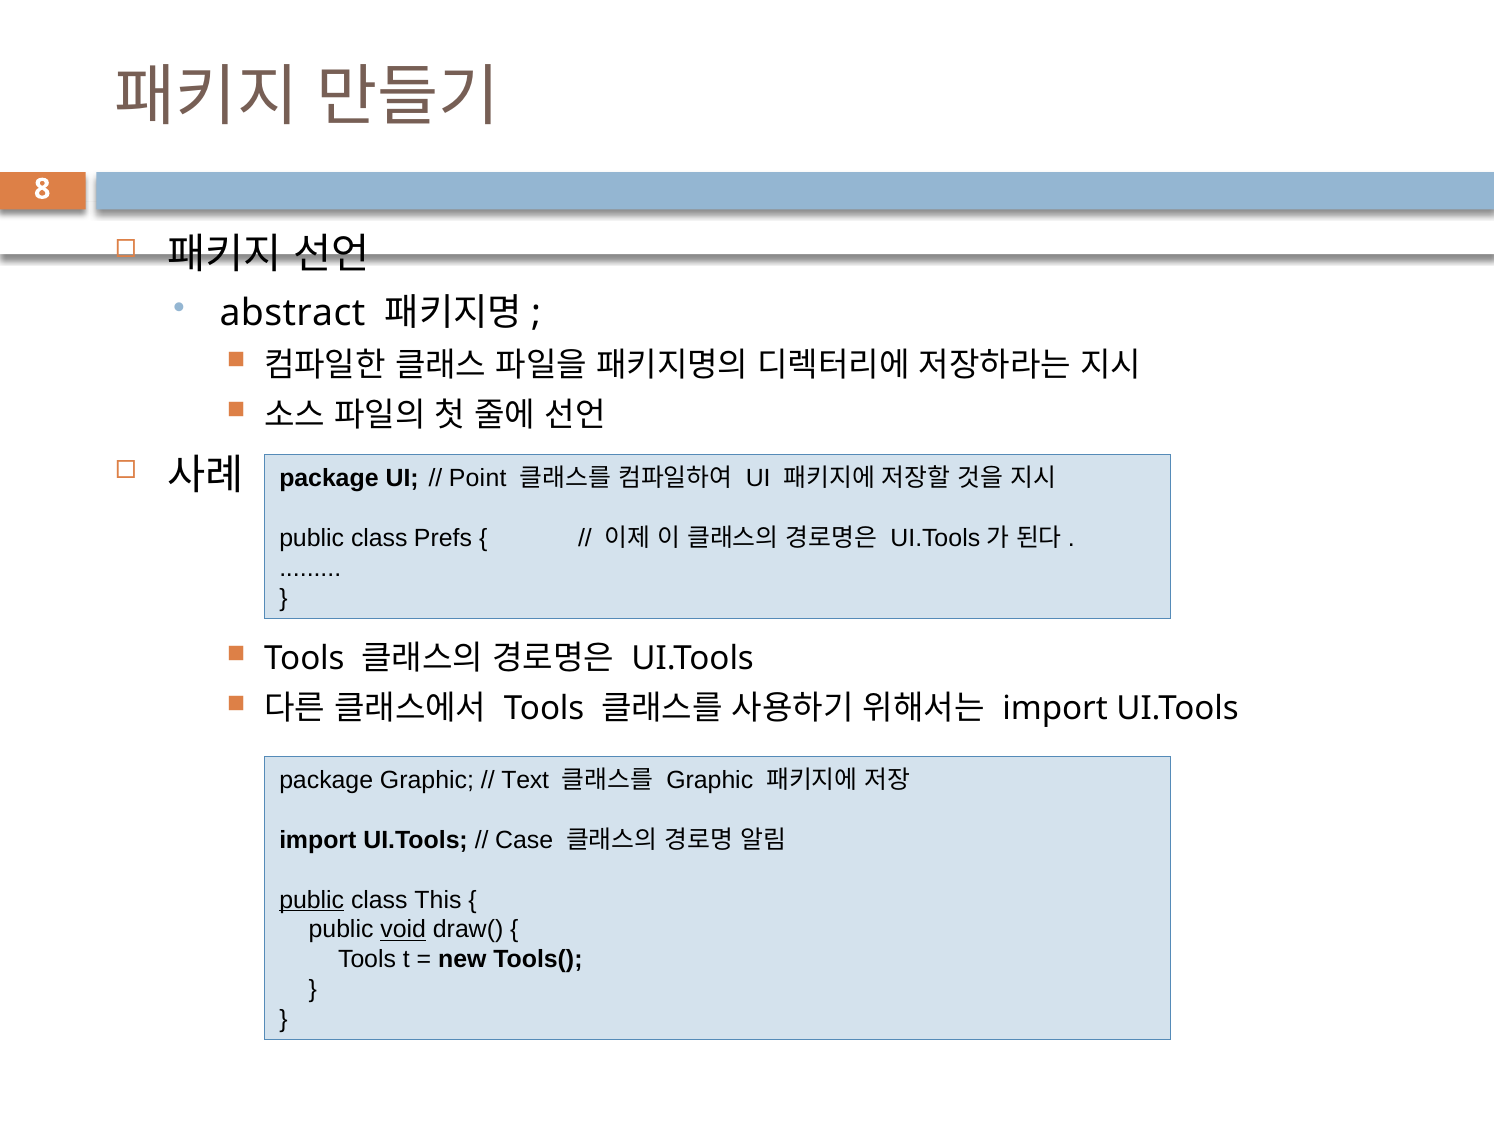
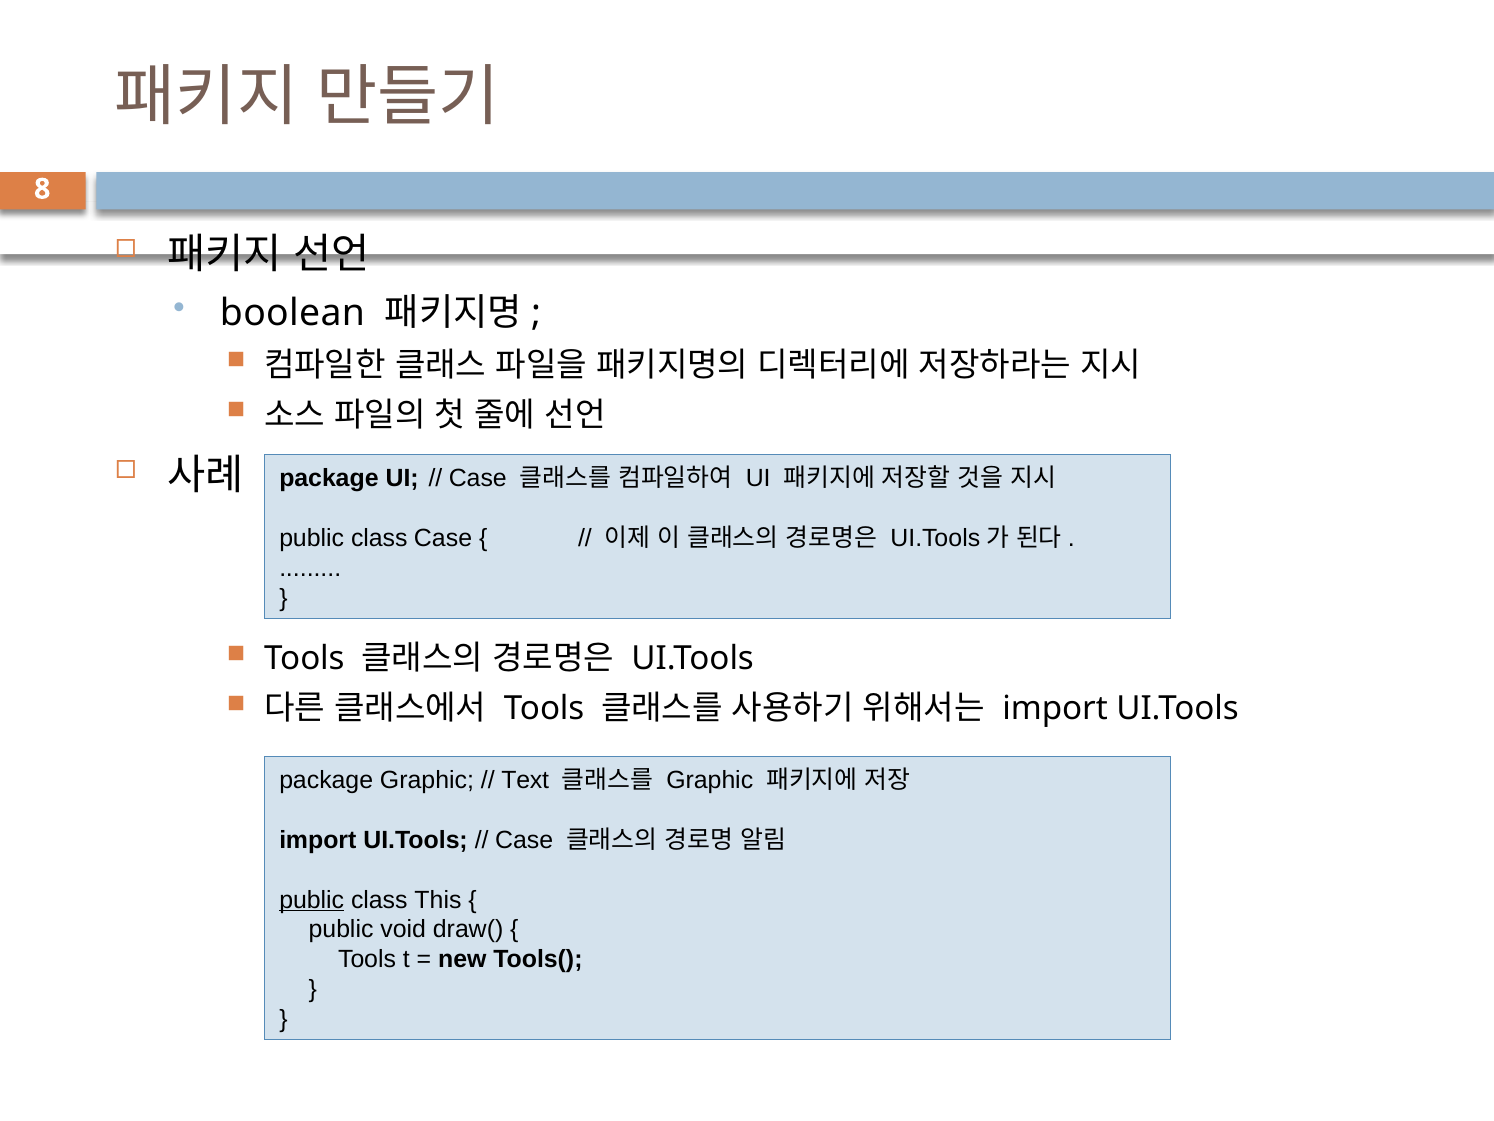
abstract: abstract -> boolean (293, 313)
Point: Point -> Case (478, 478)
class Prefs: Prefs -> Case (443, 538)
void underline: present -> none (403, 929)
